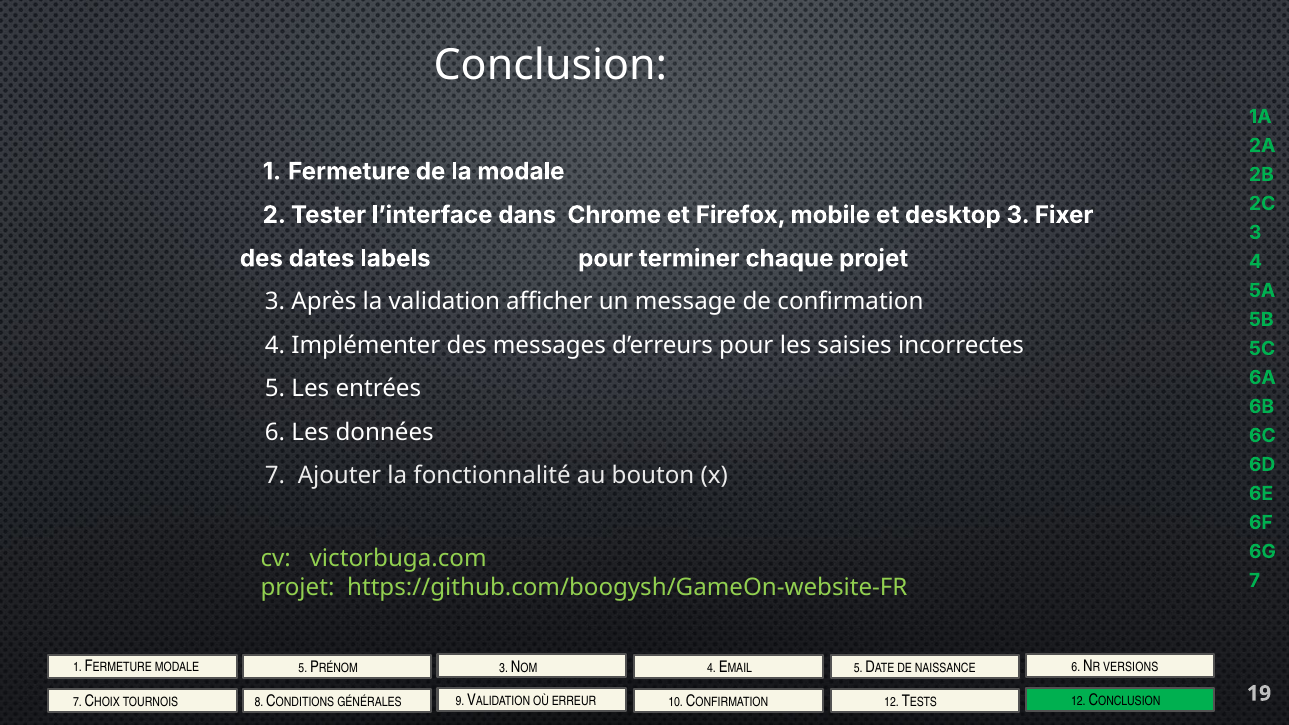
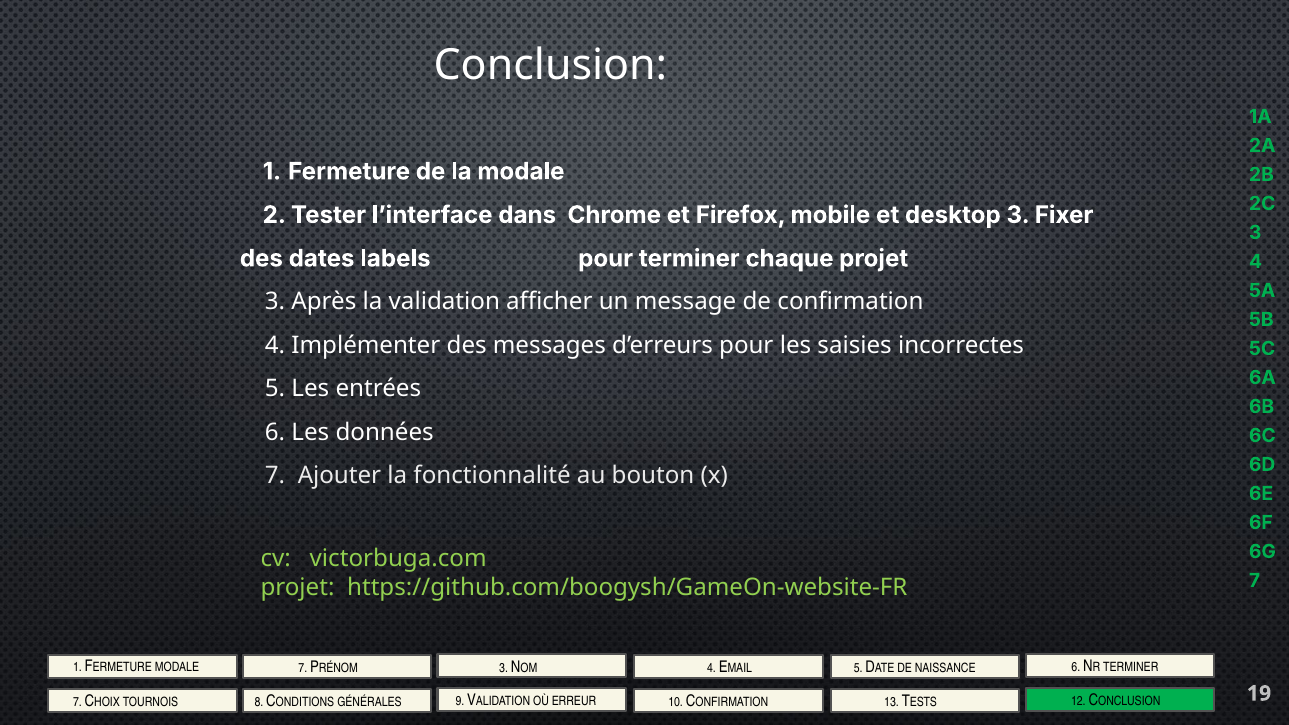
MODALE 5: 5 -> 7 (303, 668)
NR VERSIONS: VERSIONS -> TERMINER (1131, 667)
CONFIRMATION 12: 12 -> 13 (892, 702)
